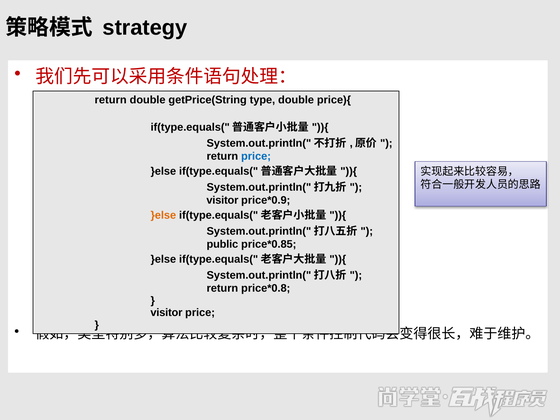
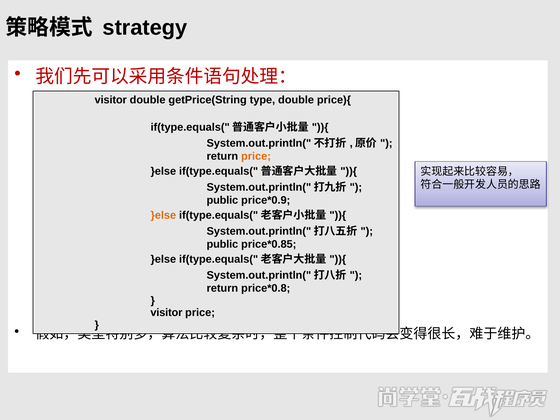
return: return -> visitor (111, 100)
price colour: blue -> orange (256, 156)
visitor: visitor -> public (222, 200)
